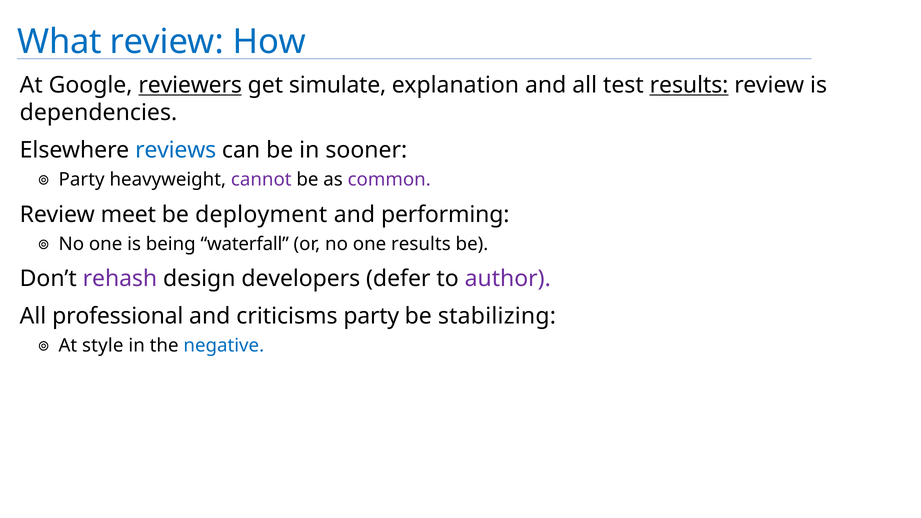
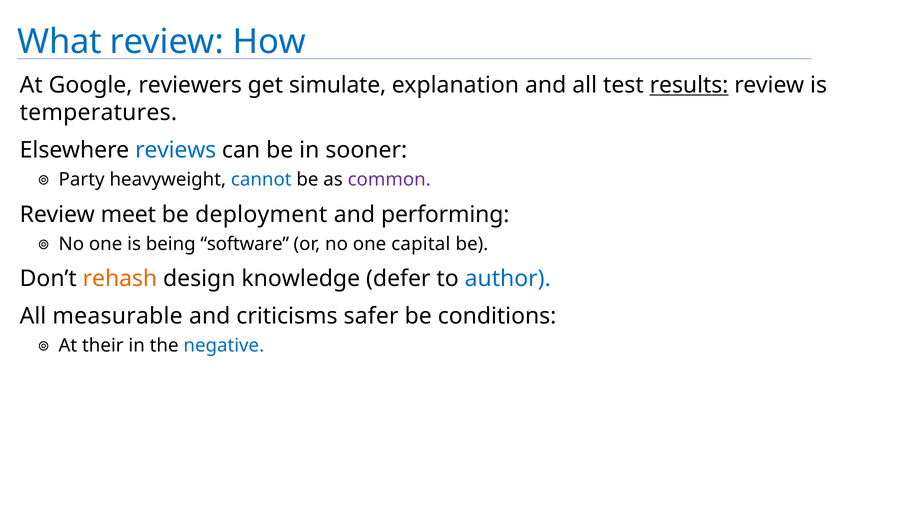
reviewers underline: present -> none (190, 85)
dependencies: dependencies -> temperatures (98, 113)
cannot colour: purple -> blue (261, 180)
waterfall: waterfall -> software (245, 244)
one results: results -> capital (421, 244)
rehash colour: purple -> orange (120, 279)
developers: developers -> knowledge (301, 279)
author colour: purple -> blue (508, 279)
professional: professional -> measurable (118, 316)
criticisms party: party -> safer (371, 316)
stabilizing: stabilizing -> conditions (497, 316)
style: style -> their (103, 346)
